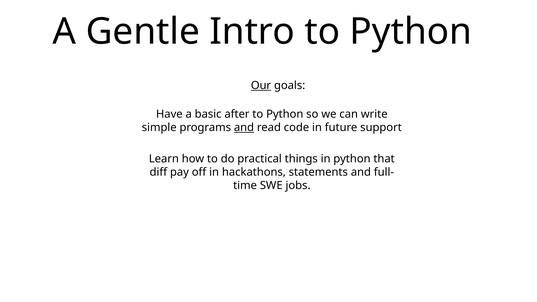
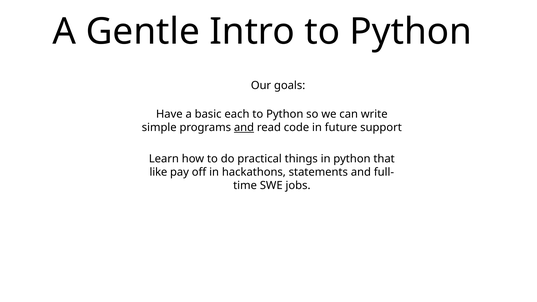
Our underline: present -> none (261, 86)
after: after -> each (237, 114)
diff: diff -> like (158, 172)
